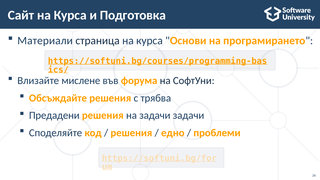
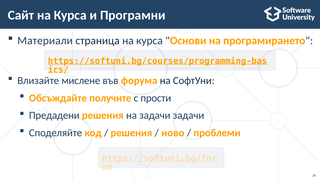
Подготовка: Подготовка -> Програмни (133, 15)
Обсъждайте решения: решения -> получите (110, 98)
трябва: трябва -> прости (156, 98)
едно: едно -> ново (173, 133)
